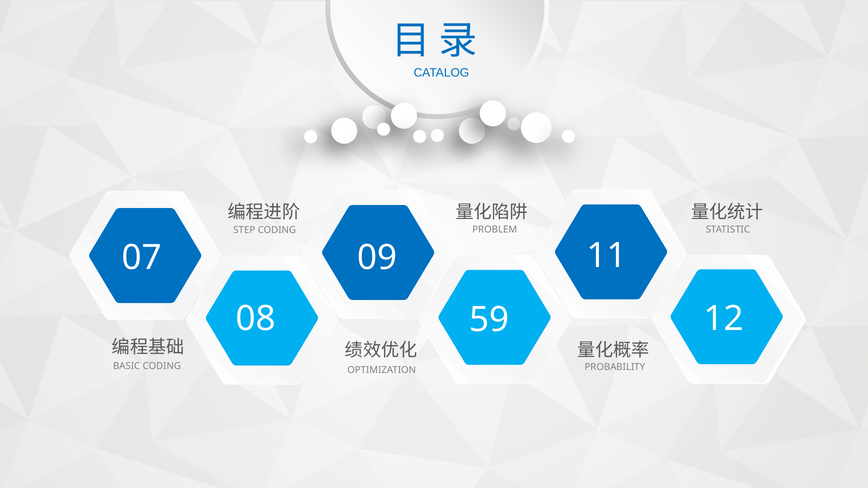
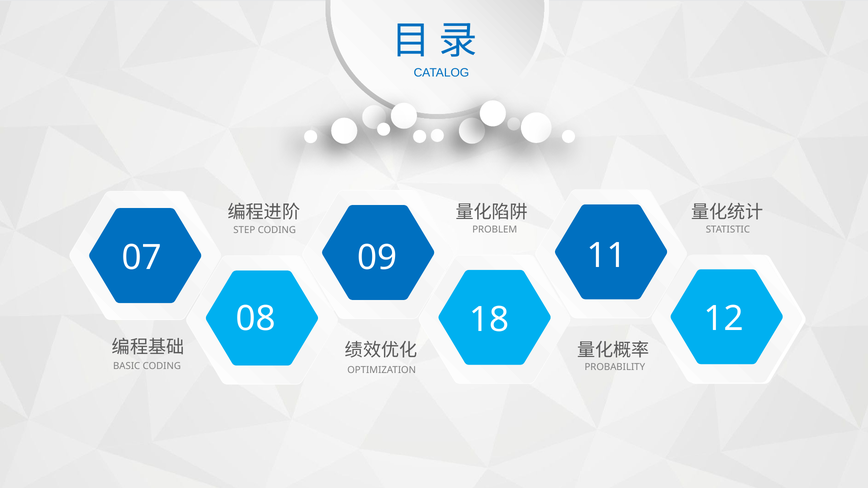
59: 59 -> 18 (489, 320)
